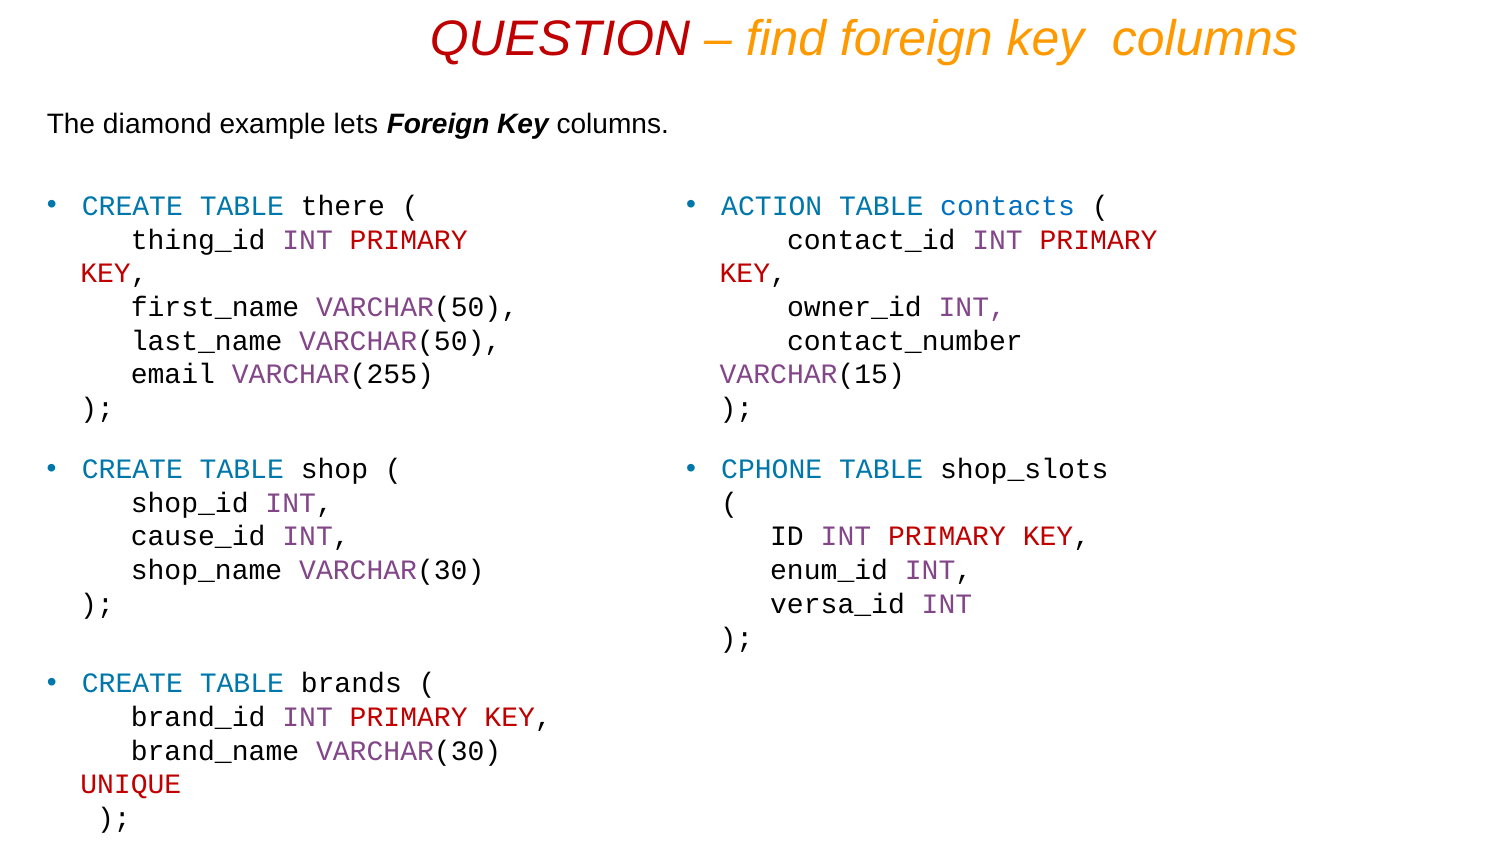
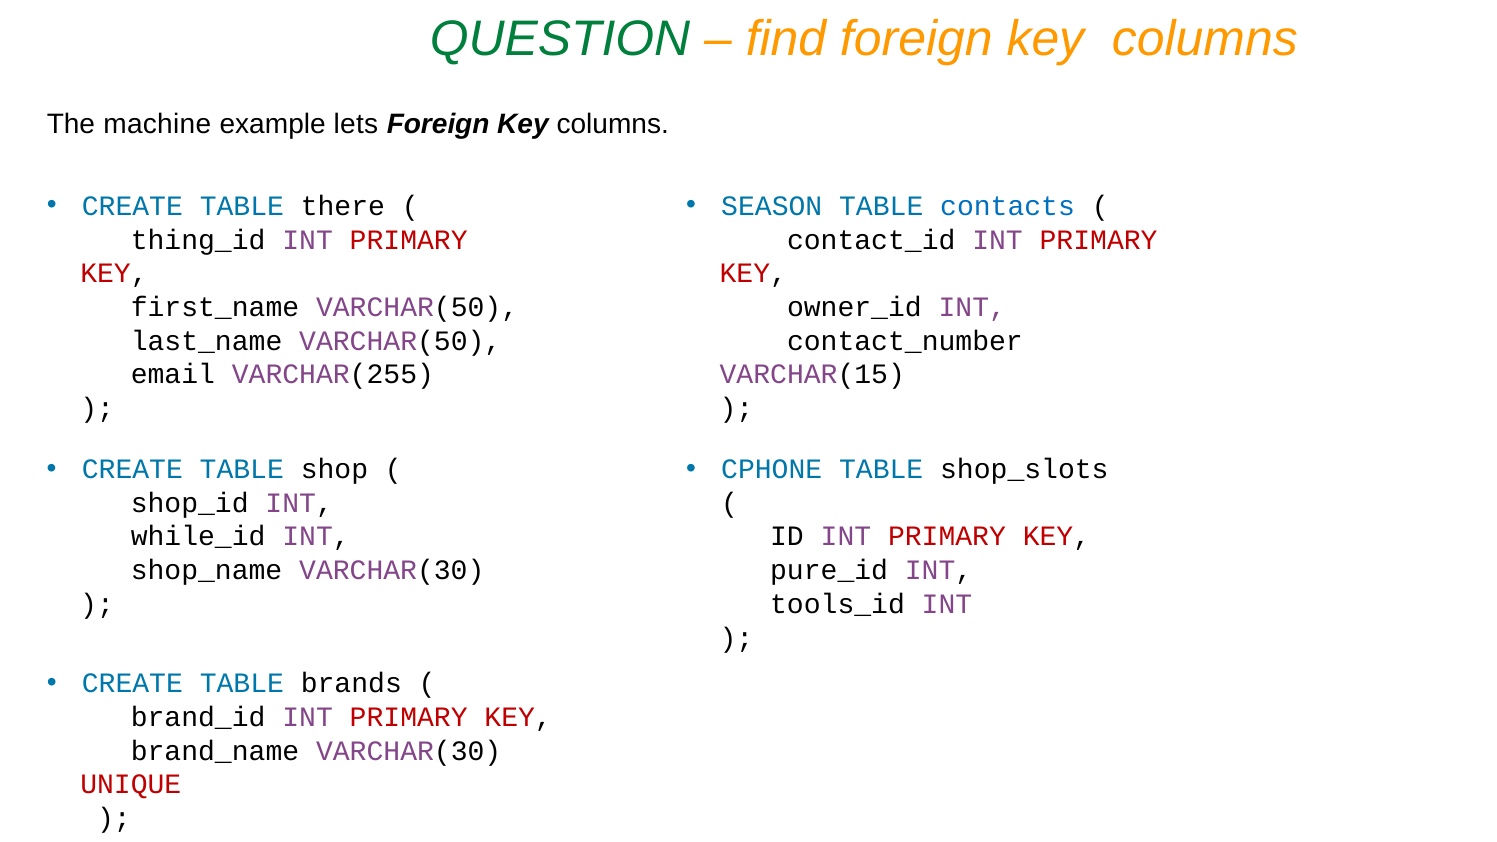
QUESTION colour: red -> green (560, 39)
diamond: diamond -> machine (157, 125)
ACTION: ACTION -> SEASON (772, 206)
cause_id: cause_id -> while_id (198, 537)
enum_id: enum_id -> pure_id (829, 570)
versa_id: versa_id -> tools_id (838, 604)
